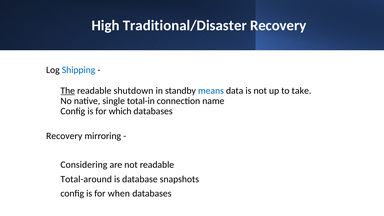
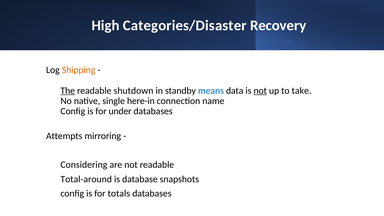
Traditional/Disaster: Traditional/Disaster -> Categories/Disaster (185, 25)
Shipping colour: blue -> orange (79, 70)
not underline: none -> present (260, 91)
total-in: total-in -> here-in (141, 101)
which: which -> under (120, 111)
Recovery: Recovery -> Attempts (64, 136)
when: when -> totals (119, 194)
